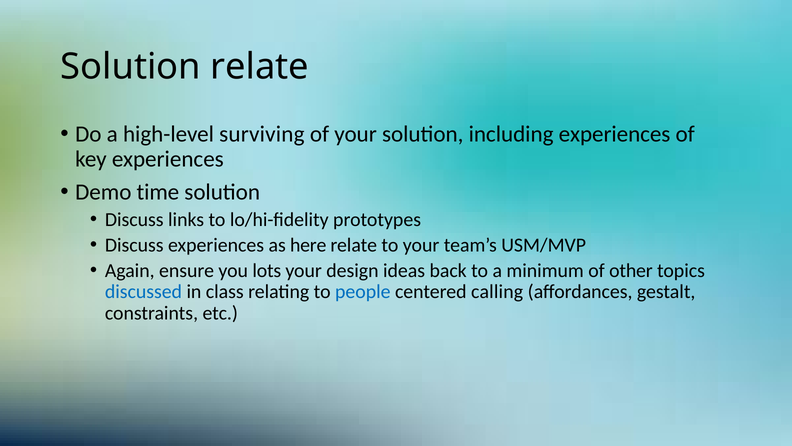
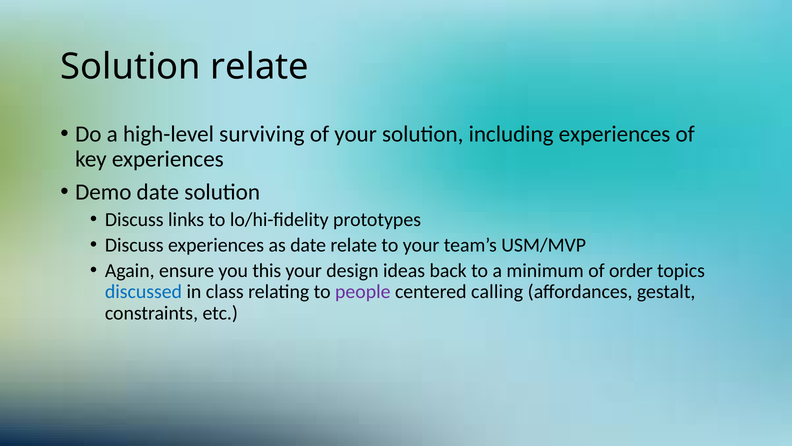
Demo time: time -> date (158, 192)
as here: here -> date (308, 245)
lots: lots -> this (267, 270)
other: other -> order (631, 270)
people colour: blue -> purple (363, 292)
